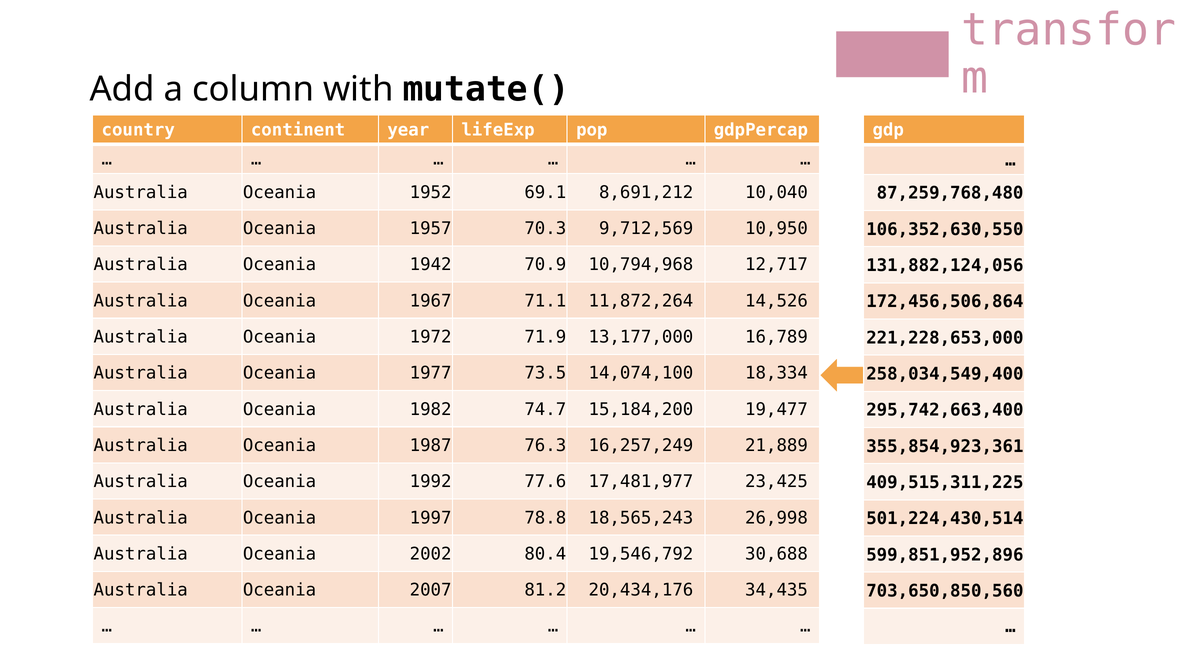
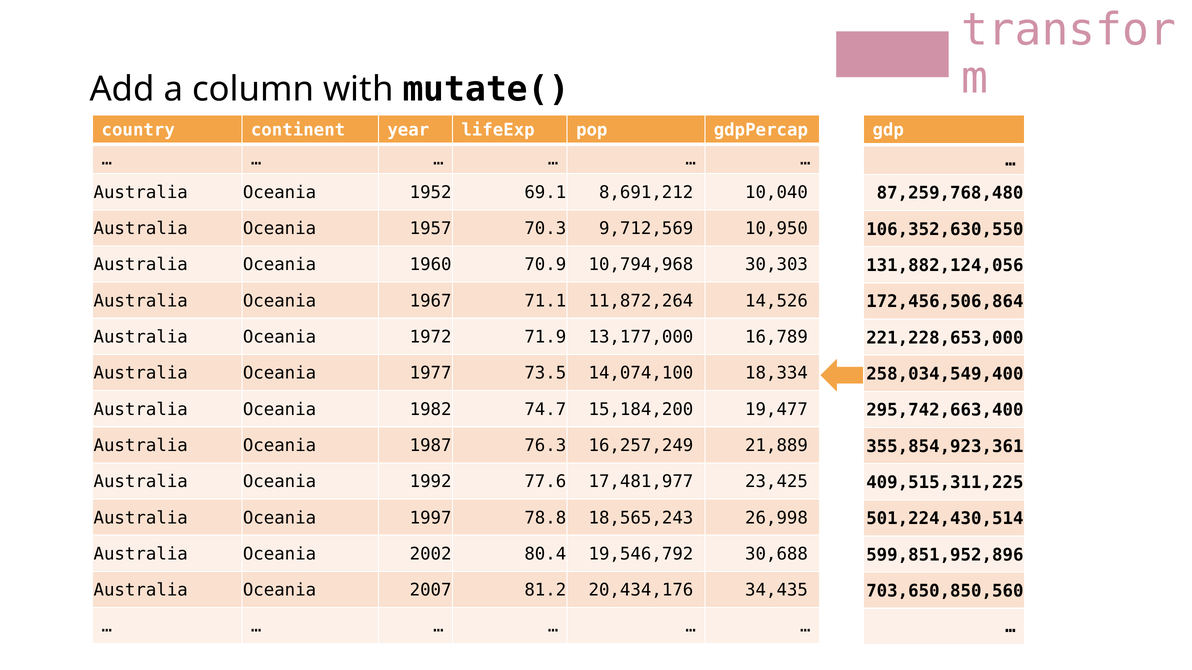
1942: 1942 -> 1960 (431, 265)
12,717: 12,717 -> 30,303 (777, 265)
